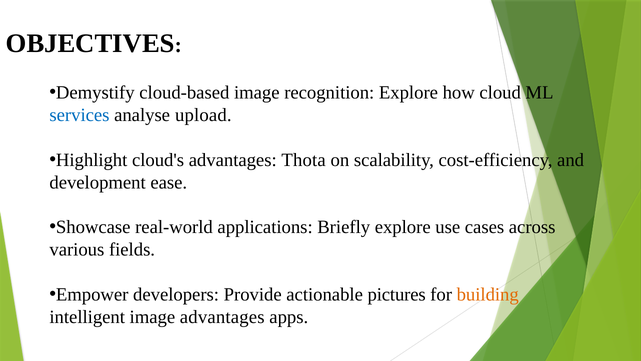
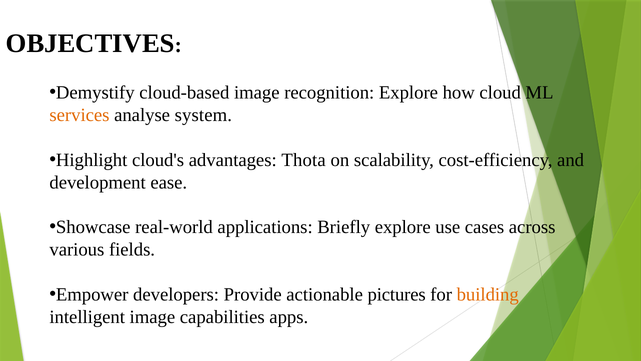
services colour: blue -> orange (79, 115)
upload: upload -> system (203, 115)
image advantages: advantages -> capabilities (222, 317)
